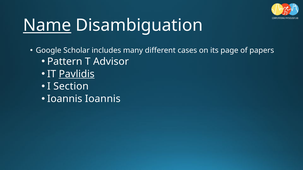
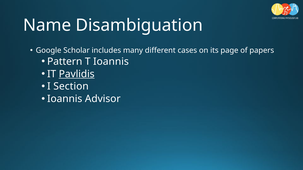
Name underline: present -> none (47, 25)
T Advisor: Advisor -> Ioannis (111, 62)
Ioannis Ioannis: Ioannis -> Advisor (103, 99)
